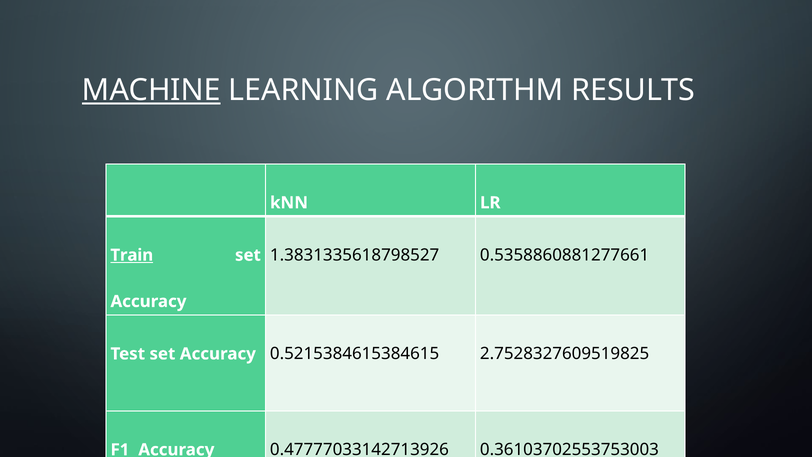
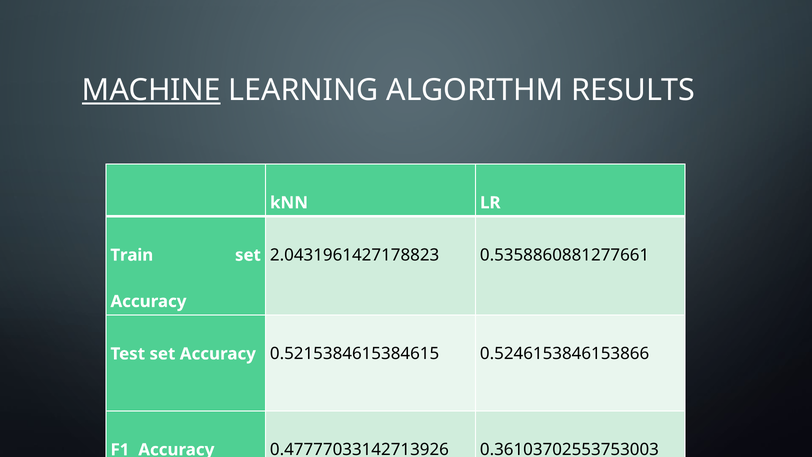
1.3831335618798527: 1.3831335618798527 -> 2.0431961427178823 (355, 255)
Train underline: present -> none (132, 255)
2.7528327609519825: 2.7528327609519825 -> 0.5246153846153866 (565, 354)
